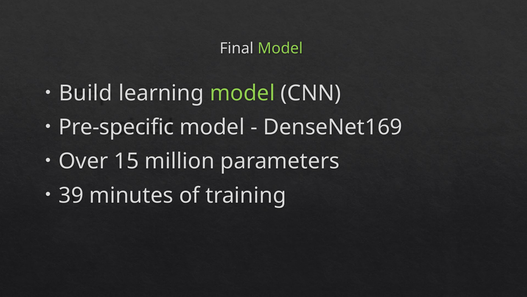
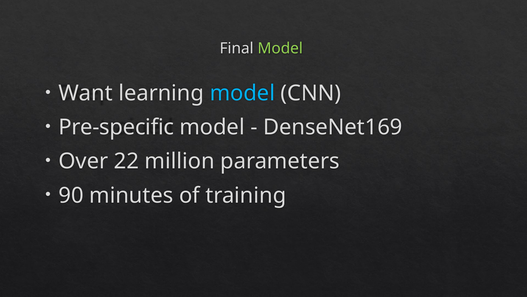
Build: Build -> Want (86, 93)
model colour: light green -> light blue (242, 93)
15: 15 -> 22 (126, 161)
39: 39 -> 90 (71, 195)
